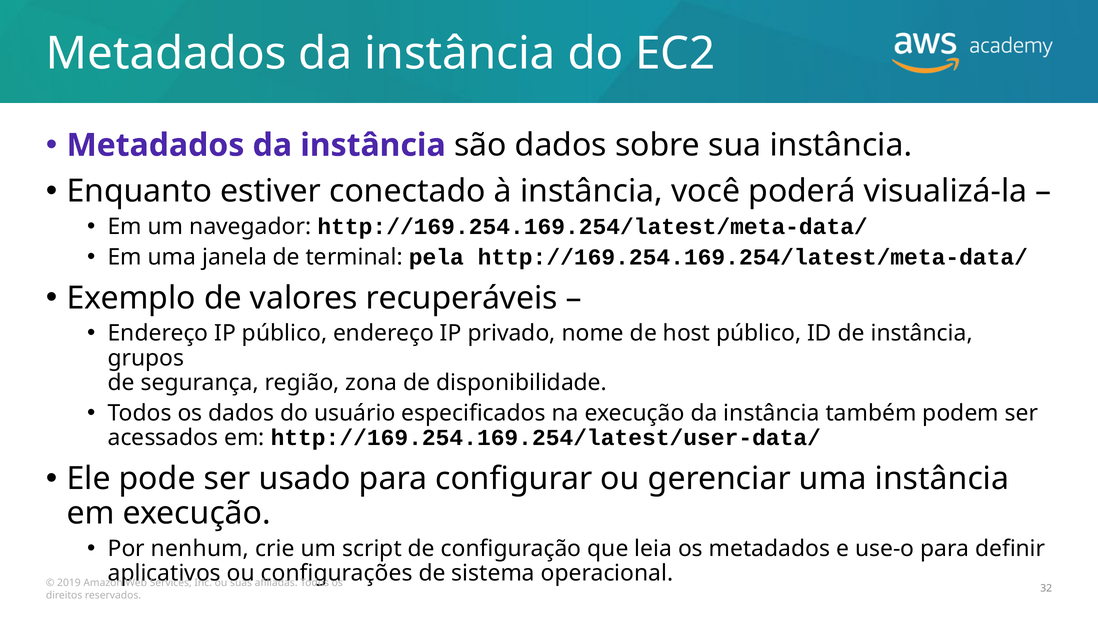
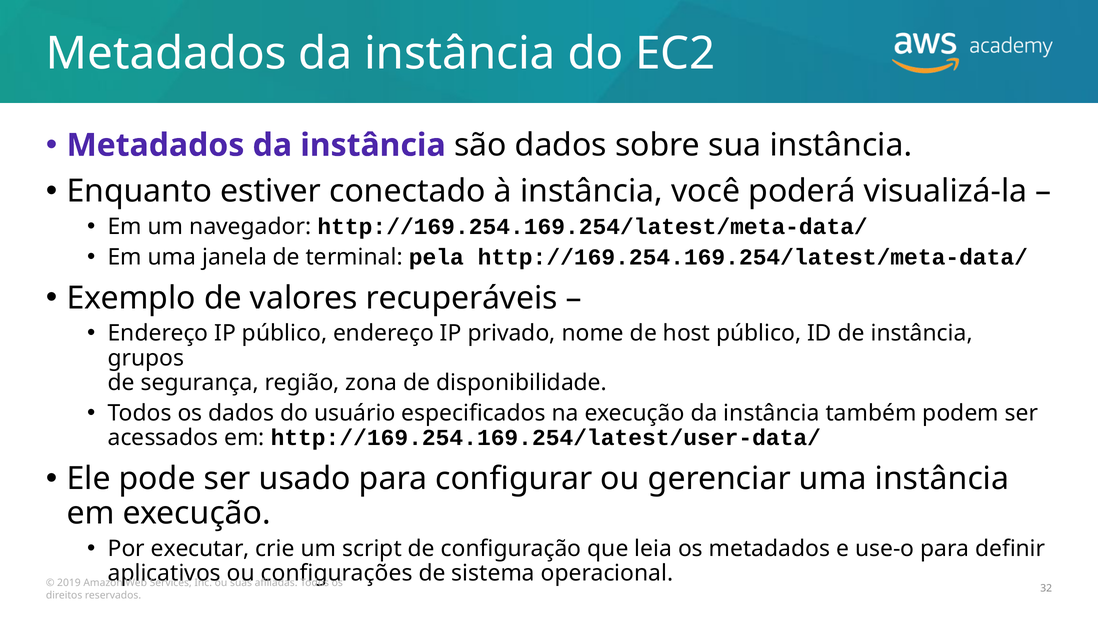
nenhum: nenhum -> executar (200, 549)
